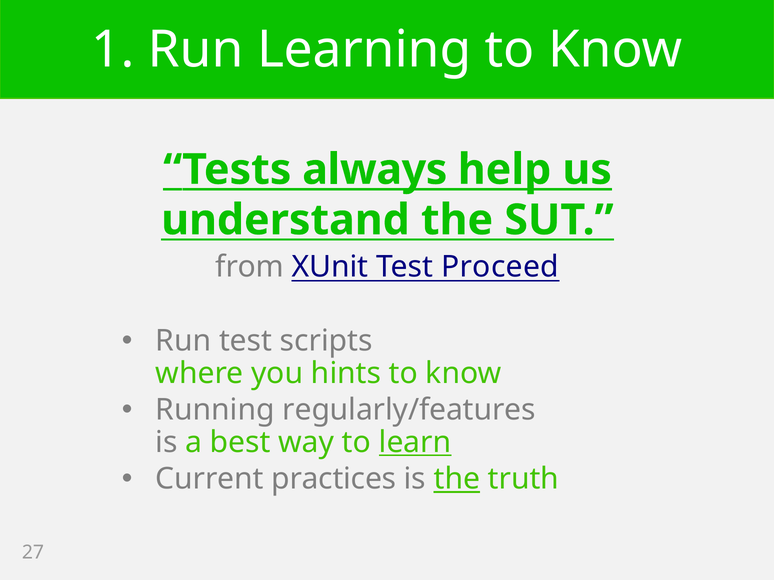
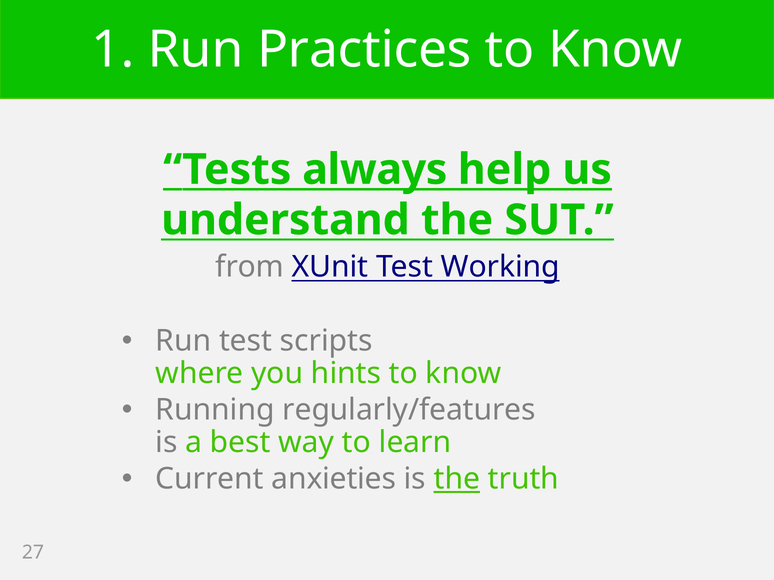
Learning: Learning -> Practices (364, 50)
Proceed: Proceed -> Working (500, 267)
learn underline: present -> none (415, 443)
practices: practices -> anxieties (334, 479)
